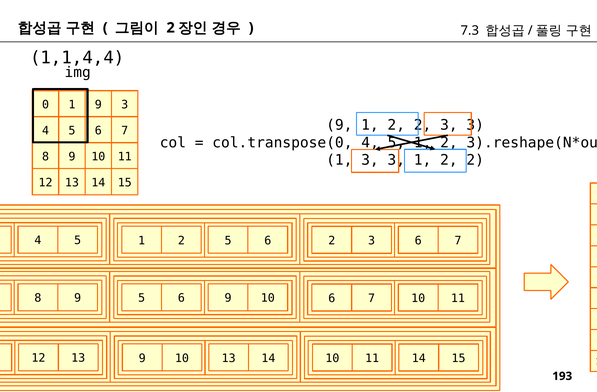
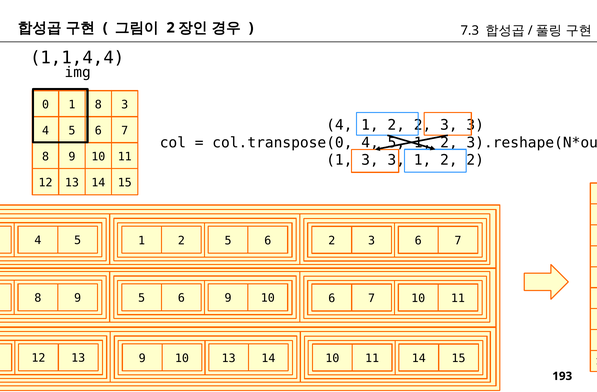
1 9: 9 -> 8 (98, 105)
9: 9 -> 4 (339, 125)
